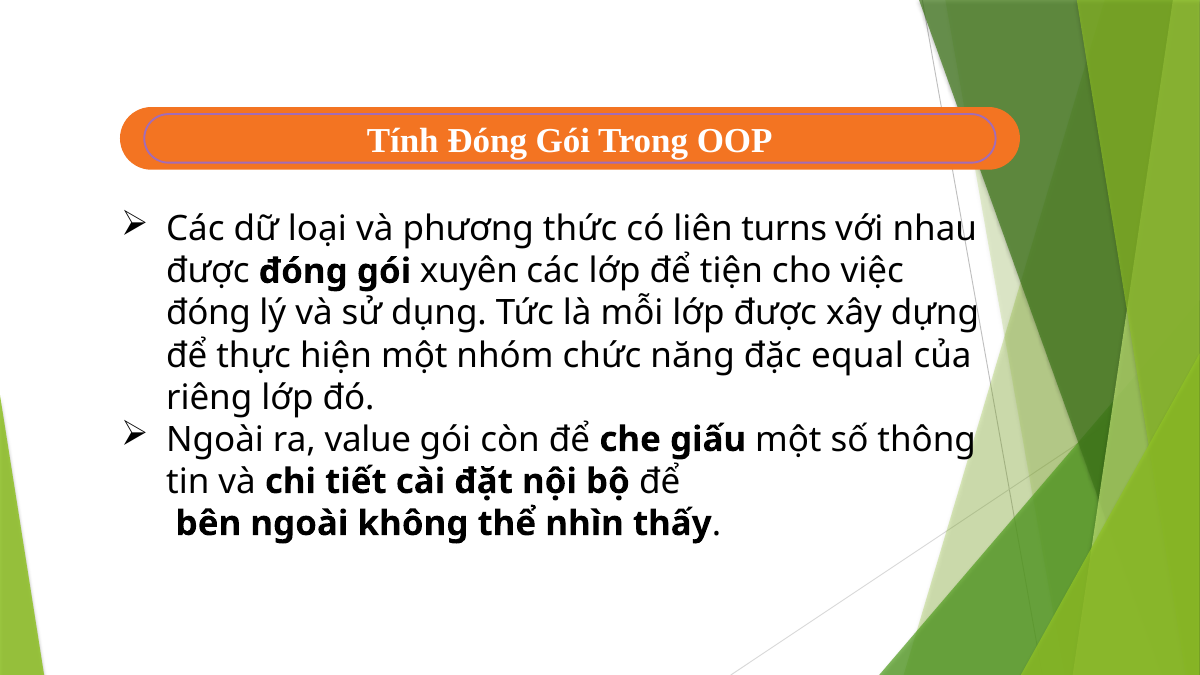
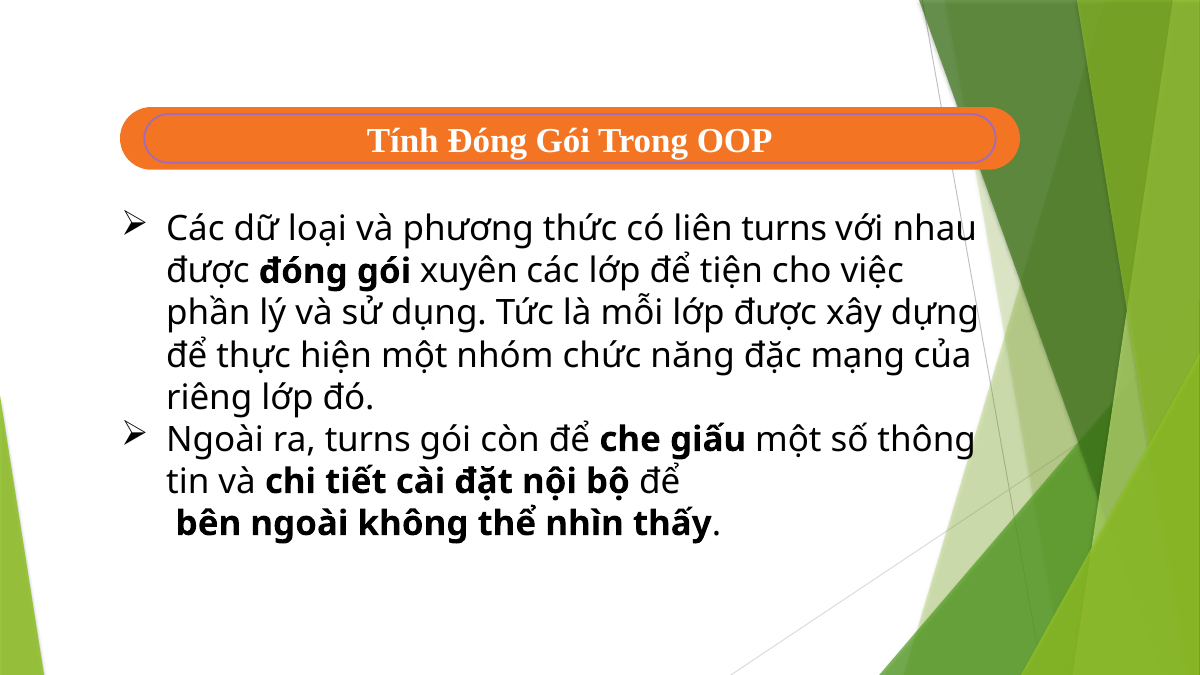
đóng: đóng -> phần (208, 313)
equal: equal -> mạng (858, 355)
ra value: value -> turns (368, 440)
